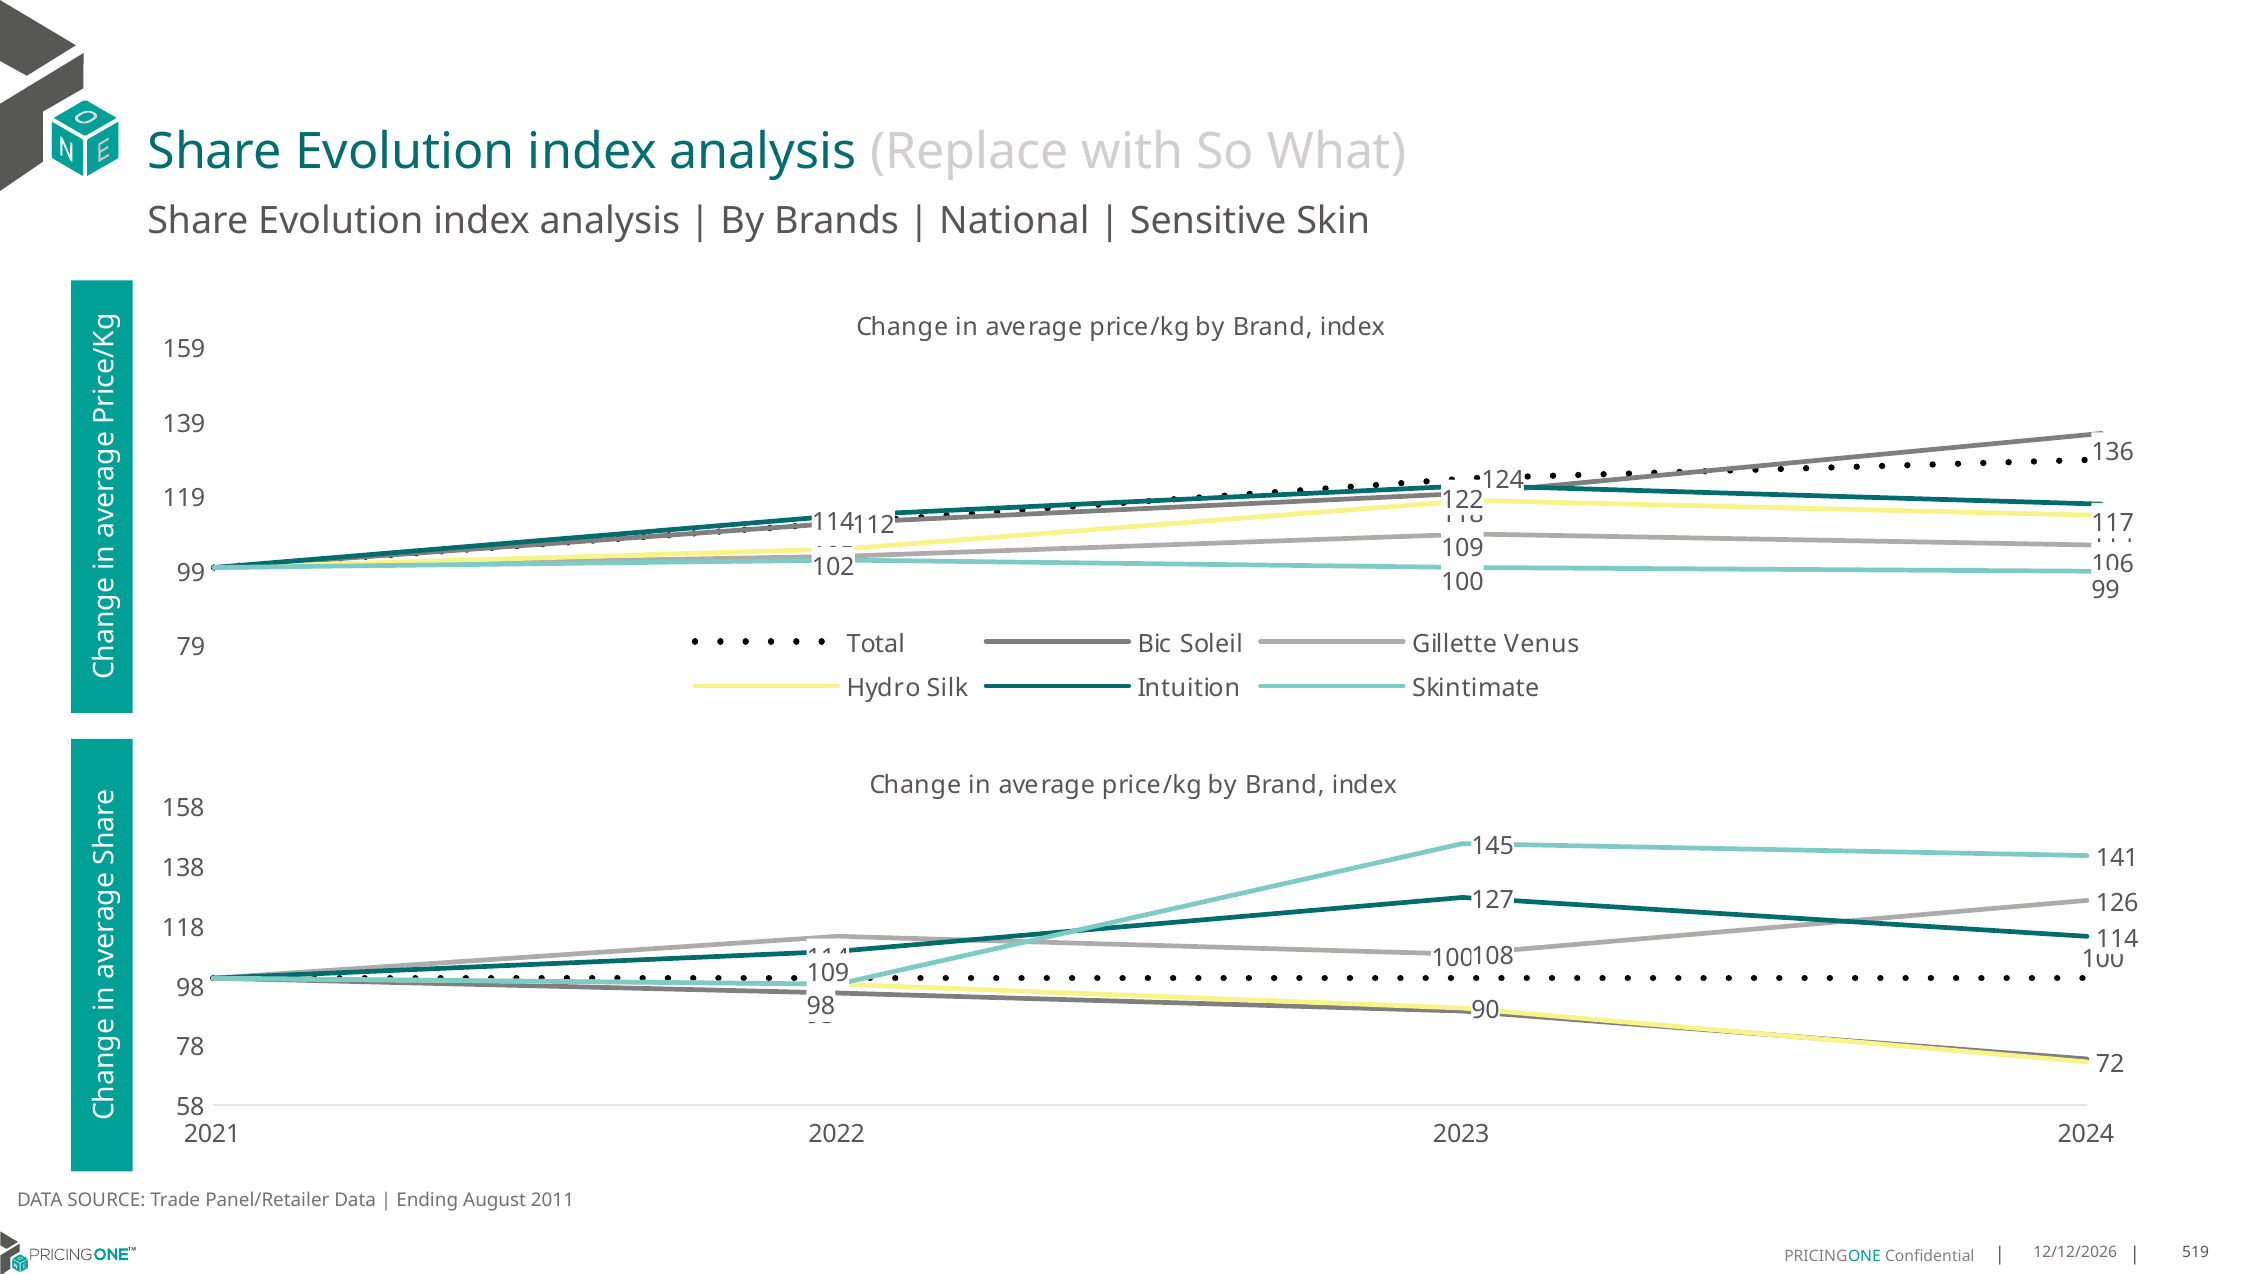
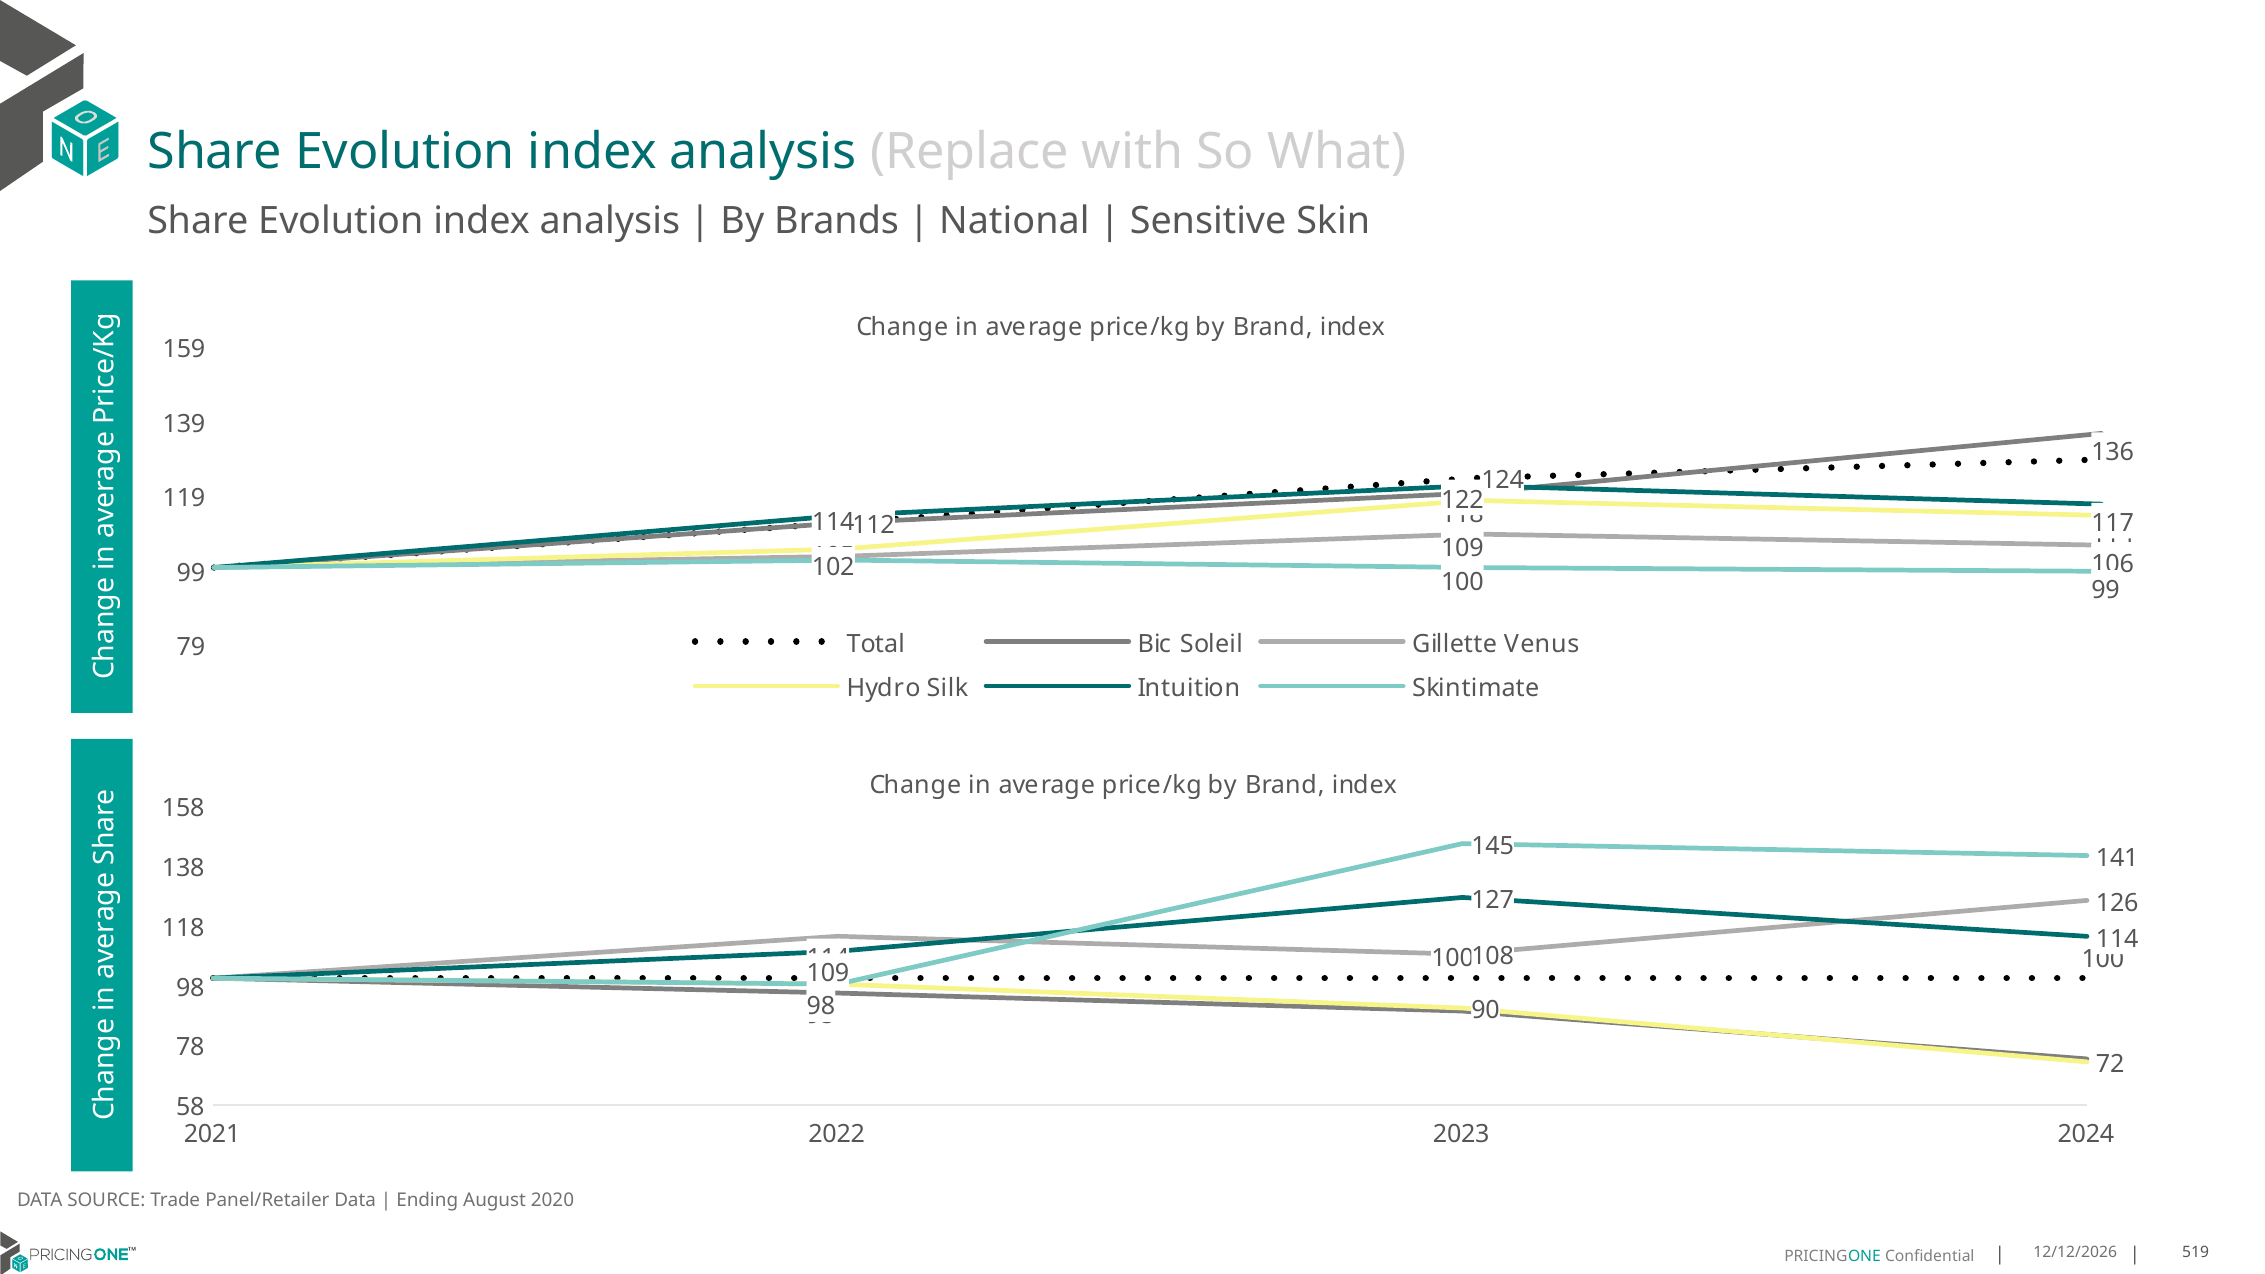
2011: 2011 -> 2020 (552, 1200)
